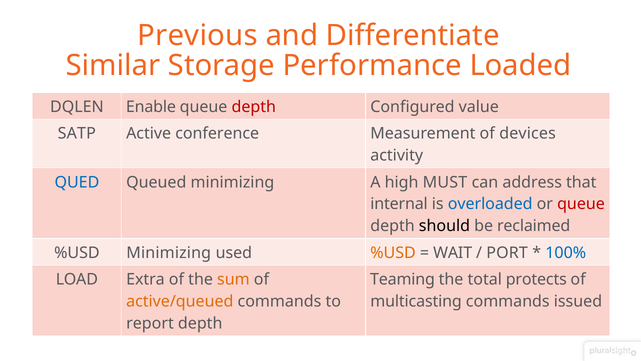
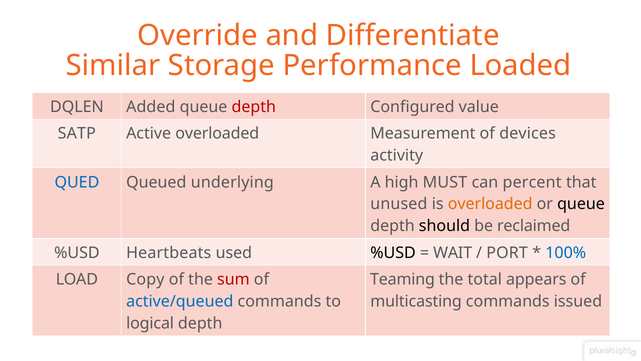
Previous: Previous -> Override (198, 35)
Enable: Enable -> Added (151, 107)
Active conference: conference -> overloaded (217, 133)
Queued minimizing: minimizing -> underlying (232, 182)
address: address -> percent (532, 182)
internal: internal -> unused (399, 204)
overloaded colour: blue -> orange (490, 204)
queue colour: red -> black (581, 204)
%USD Minimizing: Minimizing -> Heartbeats (169, 252)
%USD colour: orange -> black (393, 252)
Extra: Extra -> Copy (145, 279)
sum colour: orange -> red (233, 279)
protects: protects -> appears (536, 279)
active/queued colour: orange -> blue (180, 301)
report: report -> logical (150, 323)
